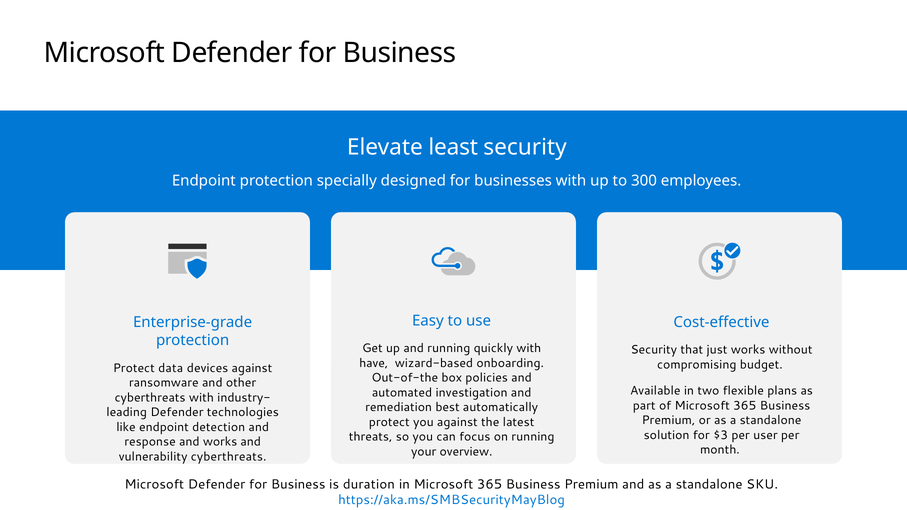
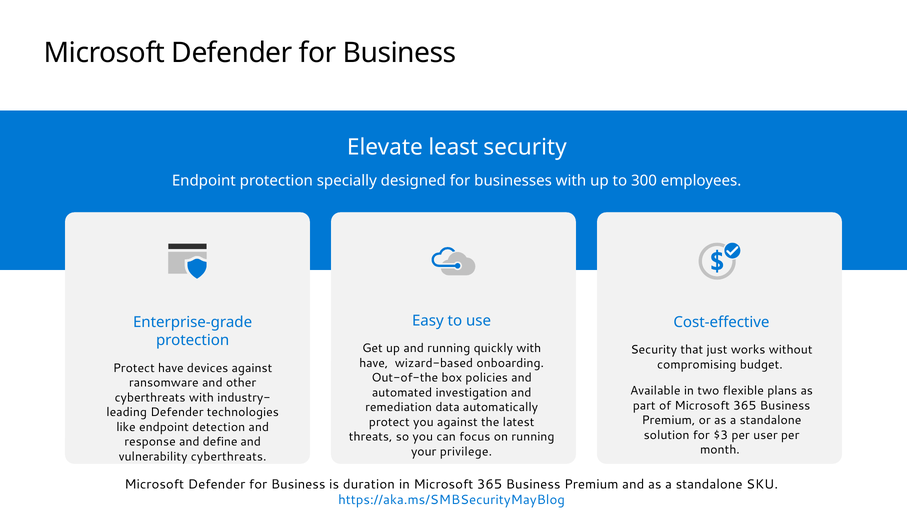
Protect data: data -> have (171, 368)
best: best -> data (448, 407)
and works: works -> define (220, 442)
overview: overview -> privilege (466, 452)
